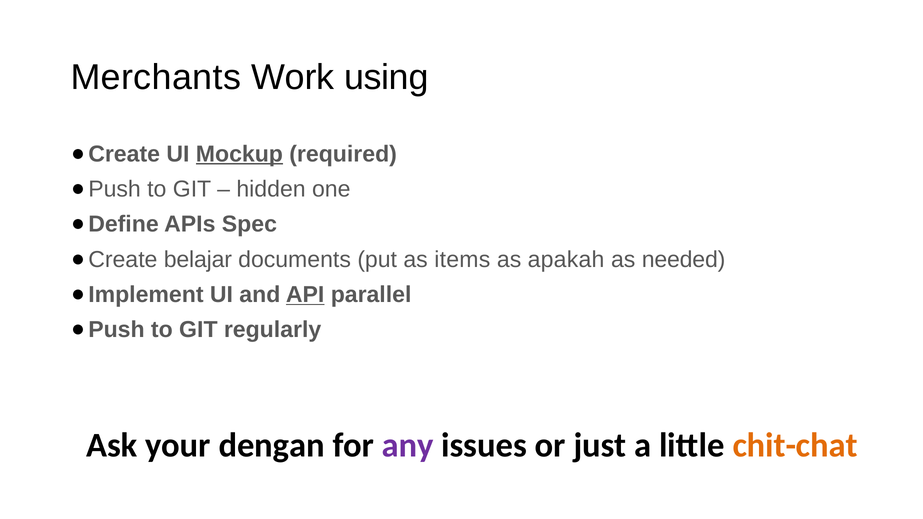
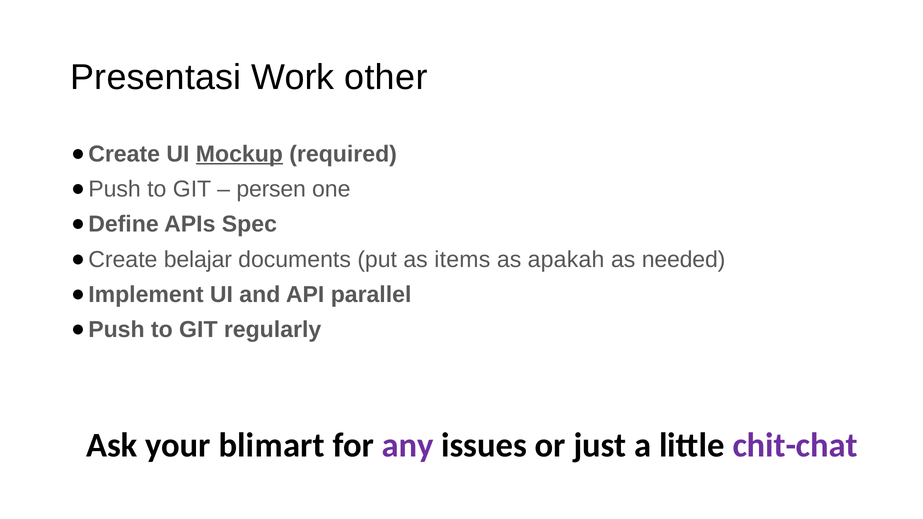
Merchants: Merchants -> Presentasi (156, 78)
using: using -> other (386, 78)
hidden: hidden -> persen (271, 189)
API underline: present -> none (305, 295)
dengan: dengan -> blimart (272, 445)
chit-chat colour: orange -> purple (795, 445)
